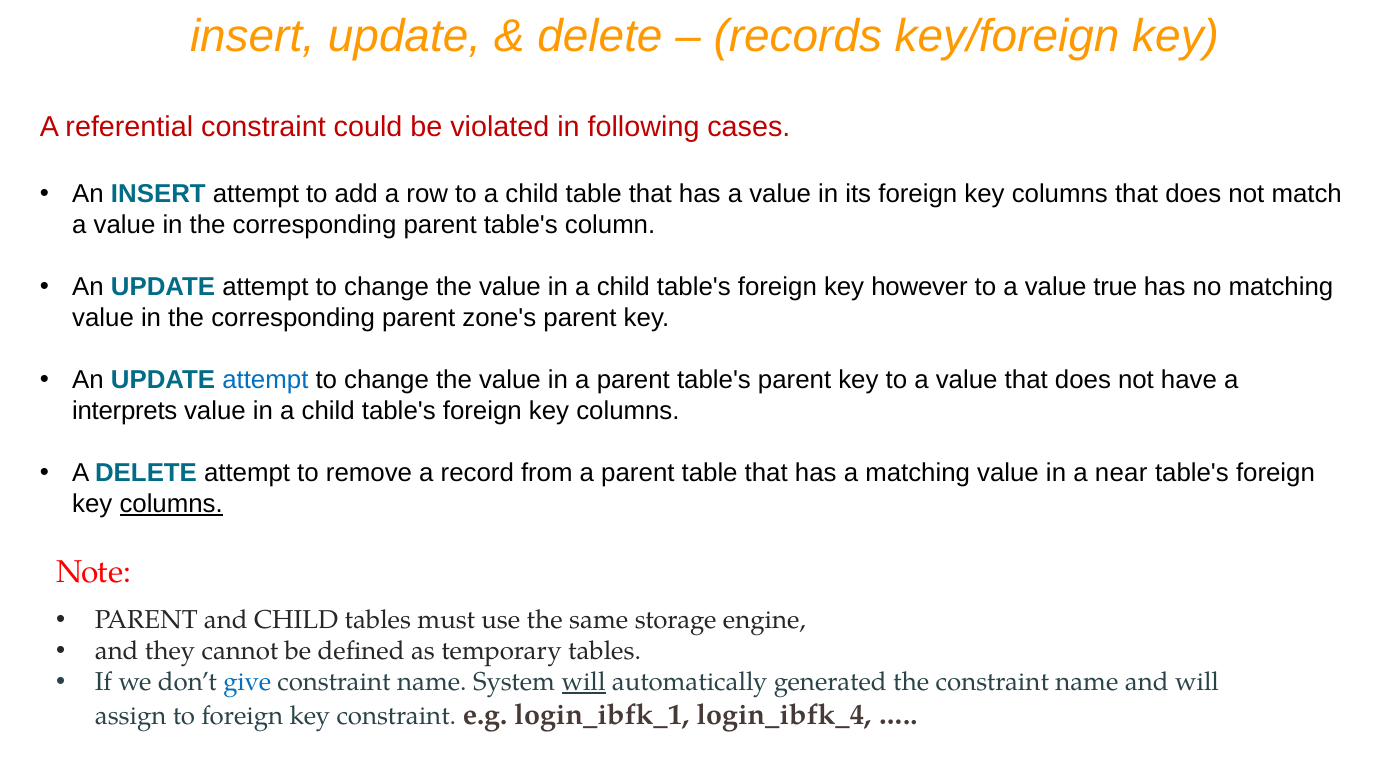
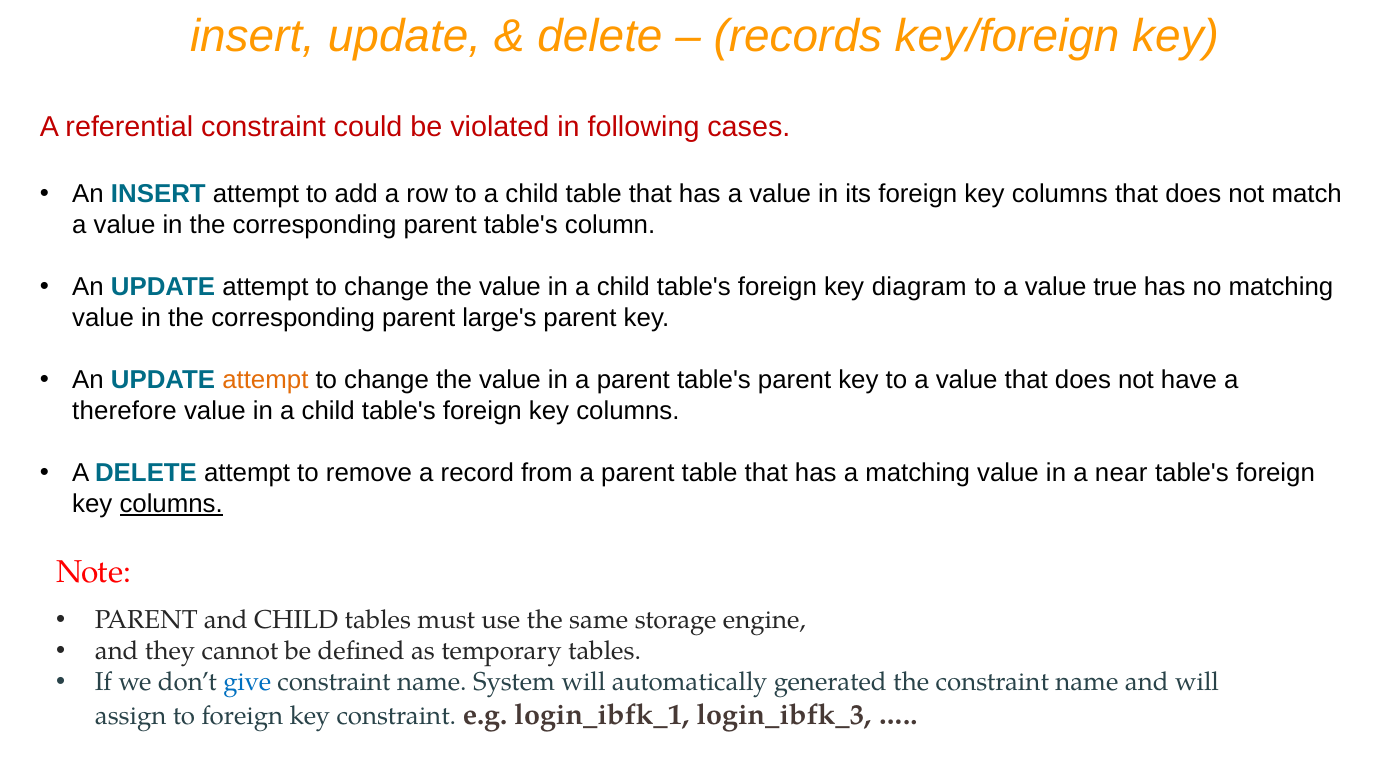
however: however -> diagram (919, 287)
zone's: zone's -> large's (499, 318)
attempt colour: blue -> orange (265, 380)
interprets: interprets -> therefore (125, 411)
will underline: present -> none (584, 682)
login_ibfk_4: login_ibfk_4 -> login_ibfk_3 (784, 715)
